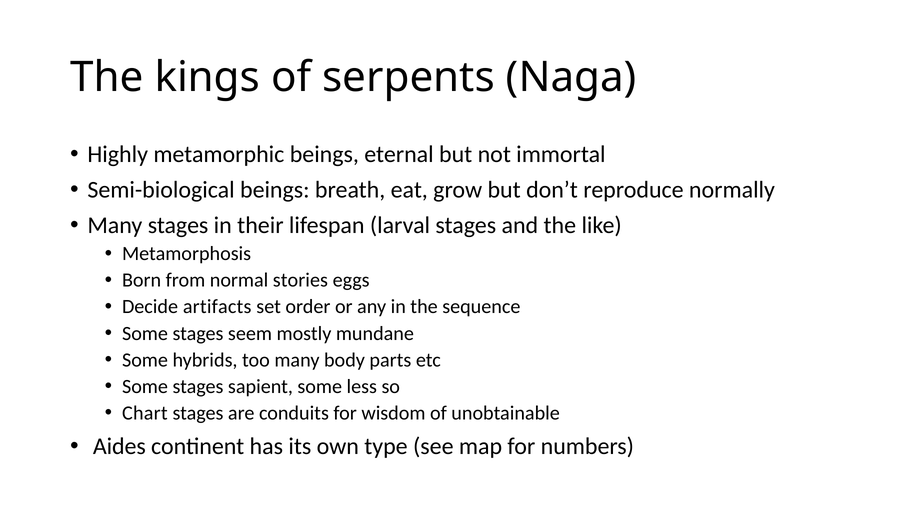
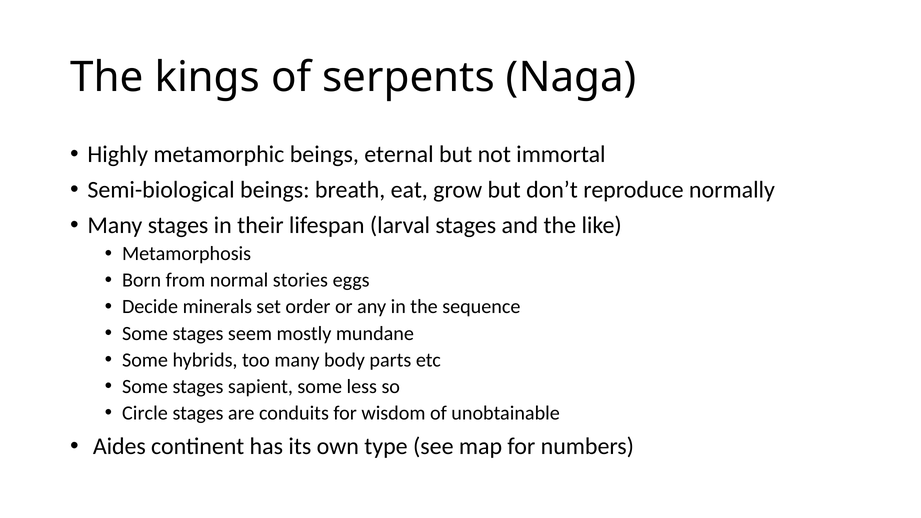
artifacts: artifacts -> minerals (217, 307)
Chart: Chart -> Circle (145, 413)
